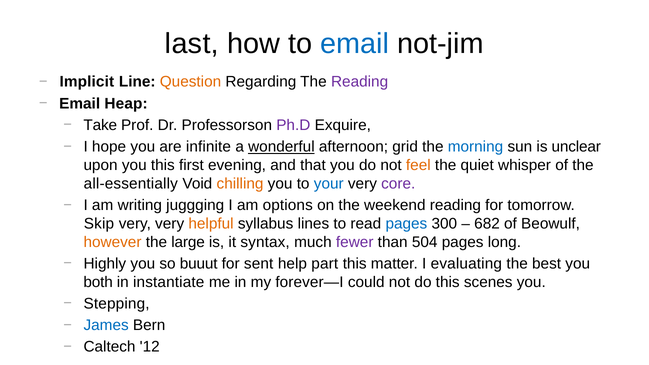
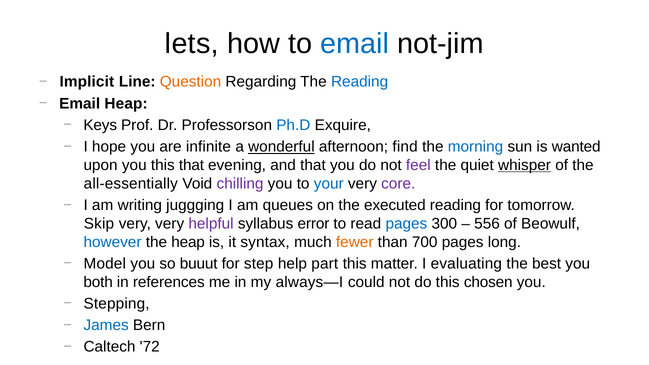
last: last -> lets (192, 44)
Reading colour: purple -> blue (360, 82)
Take: Take -> Keys (100, 125)
Ph.D colour: purple -> blue (293, 125)
grid: grid -> find (405, 147)
unclear: unclear -> wanted (576, 147)
this first: first -> that (192, 165)
feel colour: orange -> purple (418, 165)
whisper underline: none -> present (525, 165)
chilling colour: orange -> purple (240, 184)
options: options -> queues (288, 205)
weekend: weekend -> executed (395, 205)
helpful colour: orange -> purple (211, 224)
lines: lines -> error (313, 224)
682: 682 -> 556 (487, 224)
however colour: orange -> blue (113, 242)
the large: large -> heap (188, 242)
fewer colour: purple -> orange (355, 242)
504: 504 -> 700 (425, 242)
Highly: Highly -> Model (105, 264)
sent: sent -> step (259, 264)
instantiate: instantiate -> references (169, 282)
forever—I: forever—I -> always—I (309, 282)
scenes: scenes -> chosen (488, 282)
12: 12 -> 72 (150, 347)
